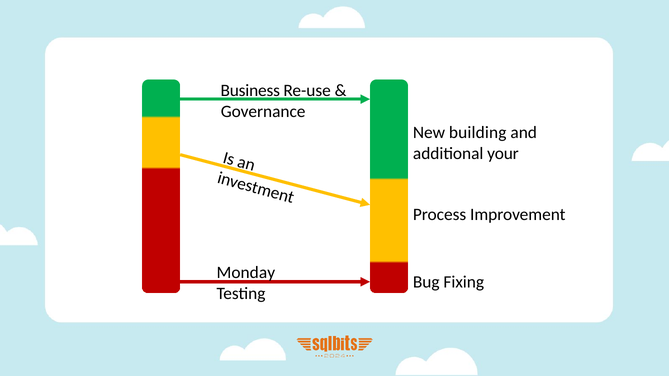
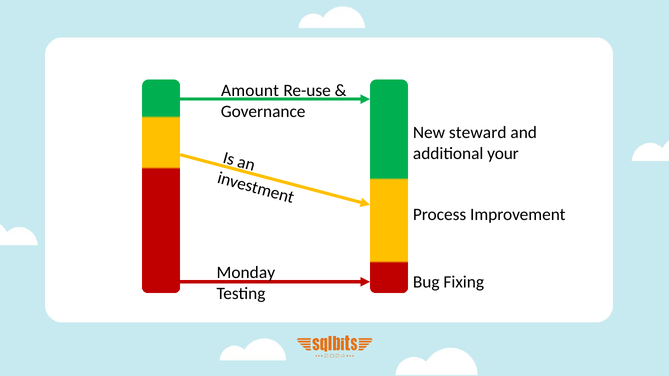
Business: Business -> Amount (250, 91)
building: building -> steward (478, 133)
